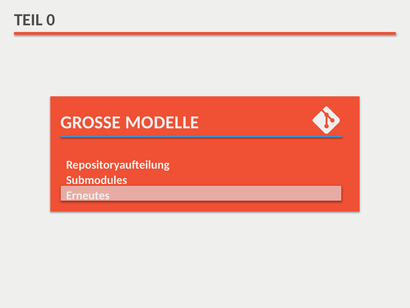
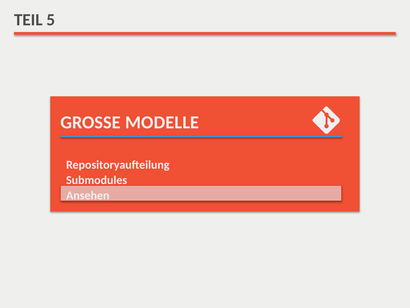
0: 0 -> 5 (51, 20)
Erneutes: Erneutes -> Ansehen (88, 195)
